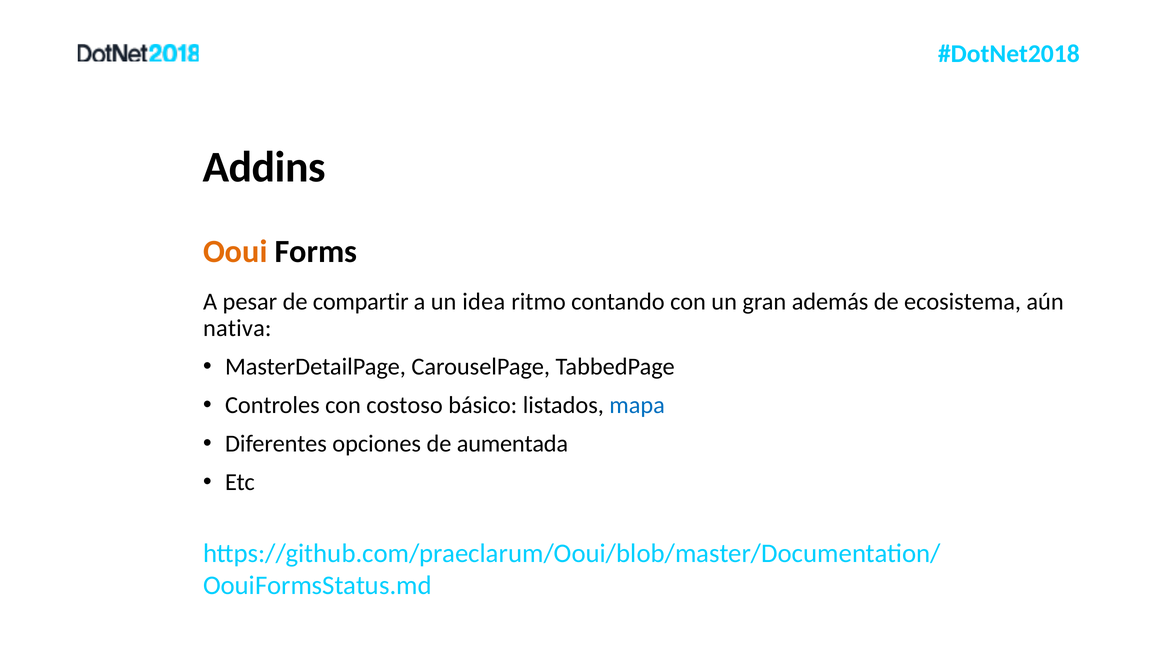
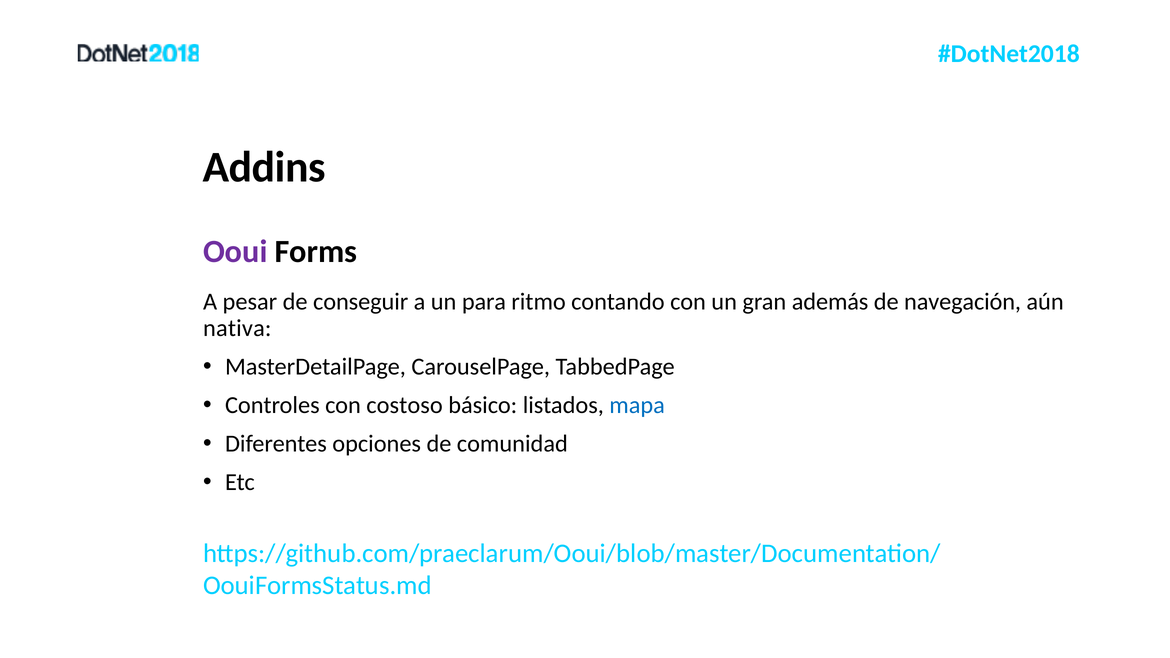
Ooui colour: orange -> purple (235, 252)
compartir: compartir -> conseguir (361, 302)
idea: idea -> para (484, 302)
ecosistema: ecosistema -> navegación (963, 302)
aumentada: aumentada -> comunidad (512, 444)
